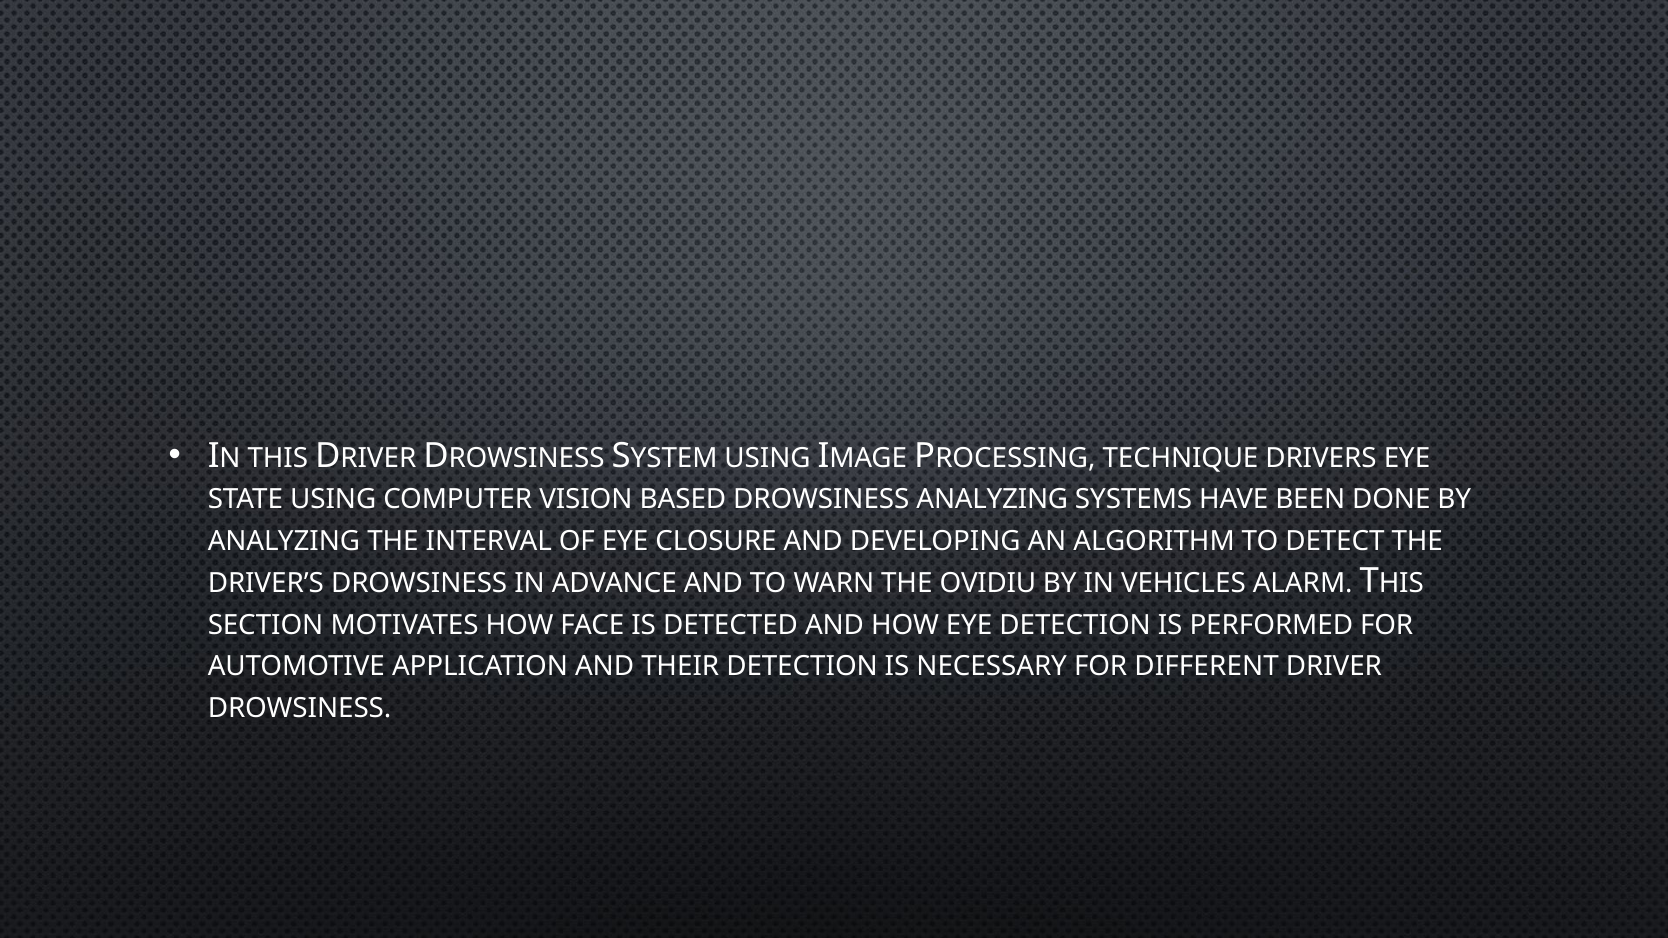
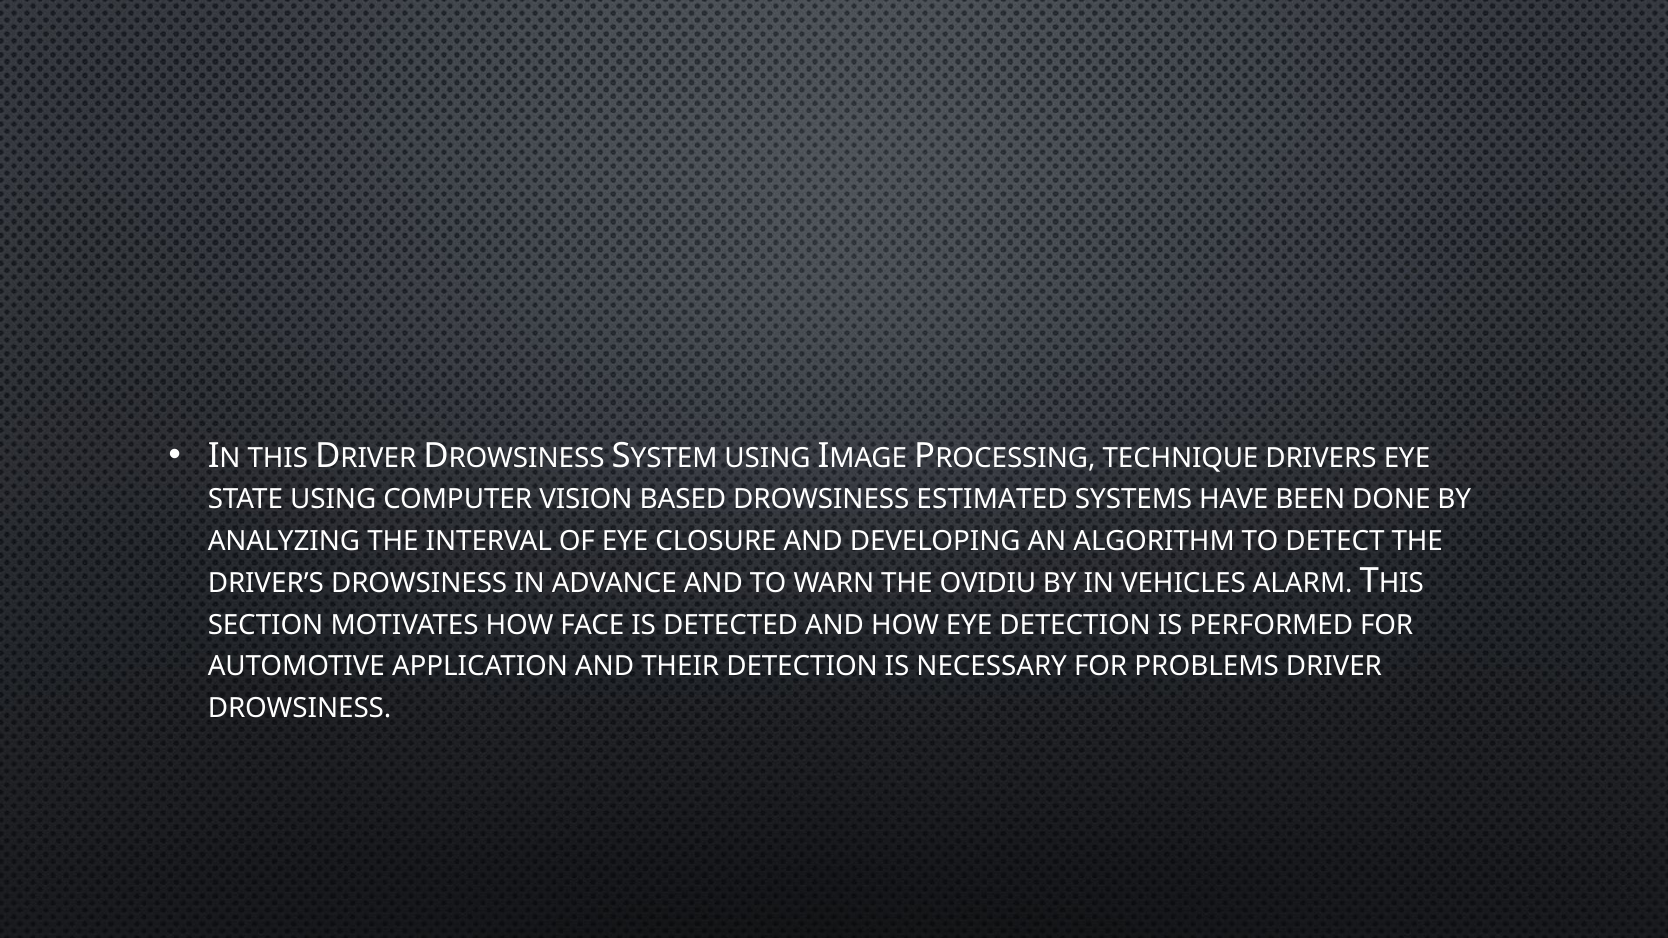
DROWSINESS ANALYZING: ANALYZING -> ESTIMATED (992, 500)
DIFFERENT: DIFFERENT -> PROBLEMS (1207, 667)
